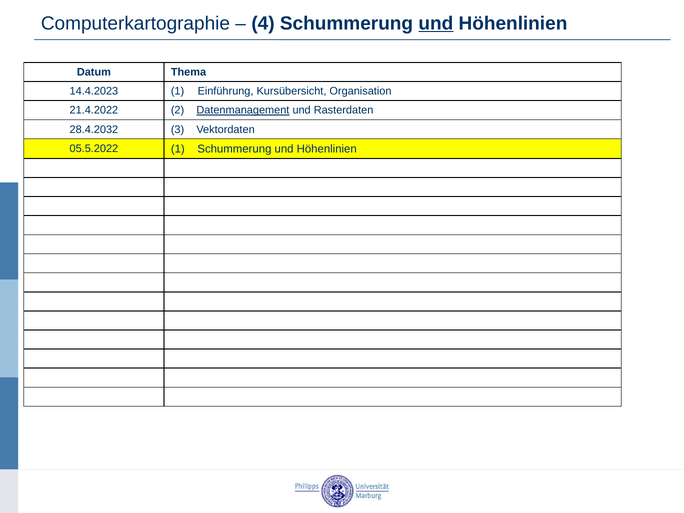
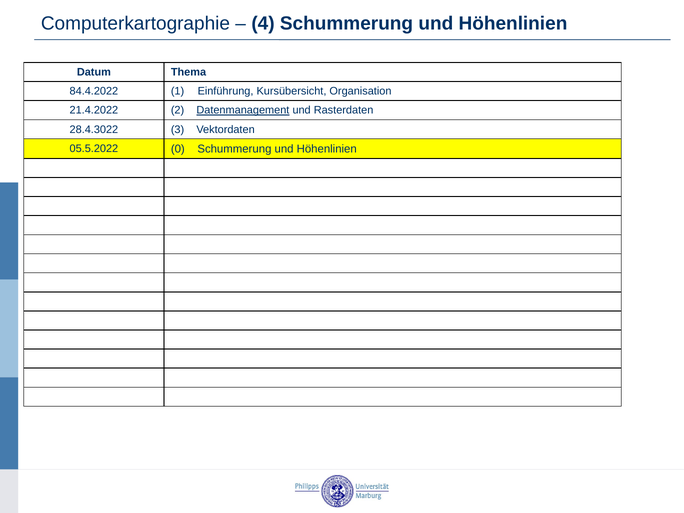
und underline: present -> none (436, 23)
14.4.2023: 14.4.2023 -> 84.4.2022 (94, 91)
28.4.2032: 28.4.2032 -> 28.4.3022 (94, 129)
05.5.2022 1: 1 -> 0 (178, 149)
